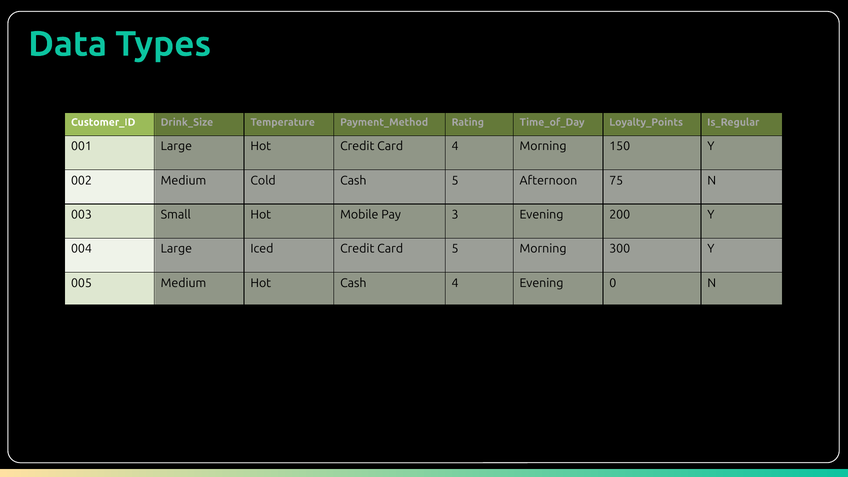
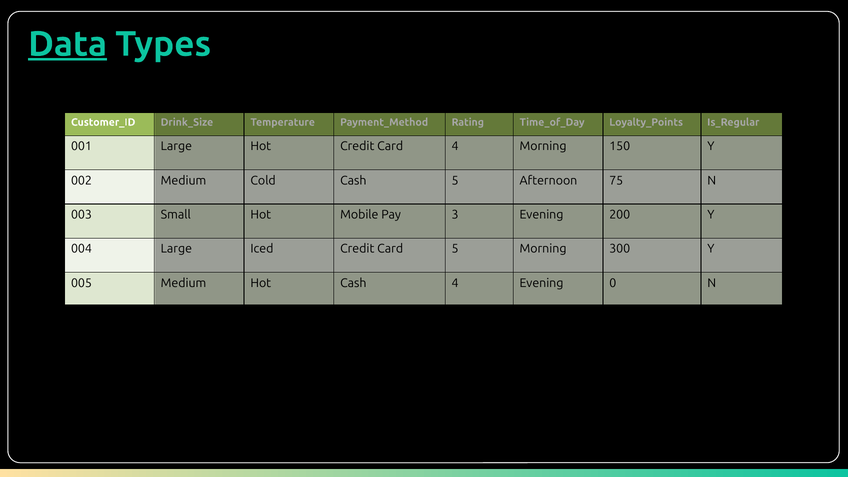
Data underline: none -> present (68, 44)
